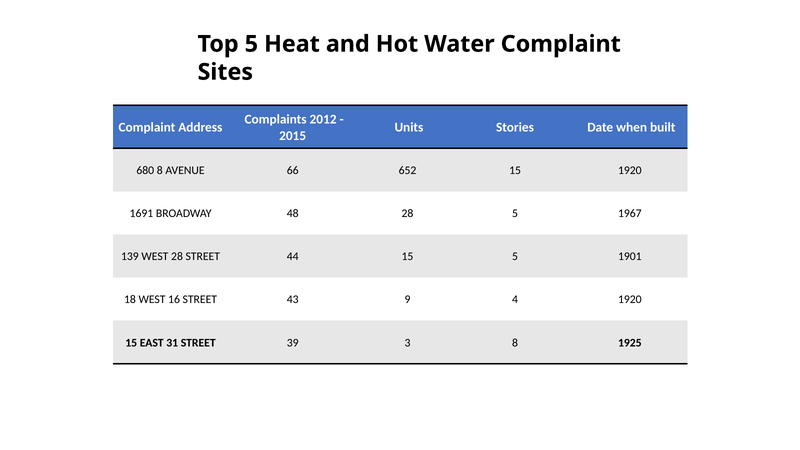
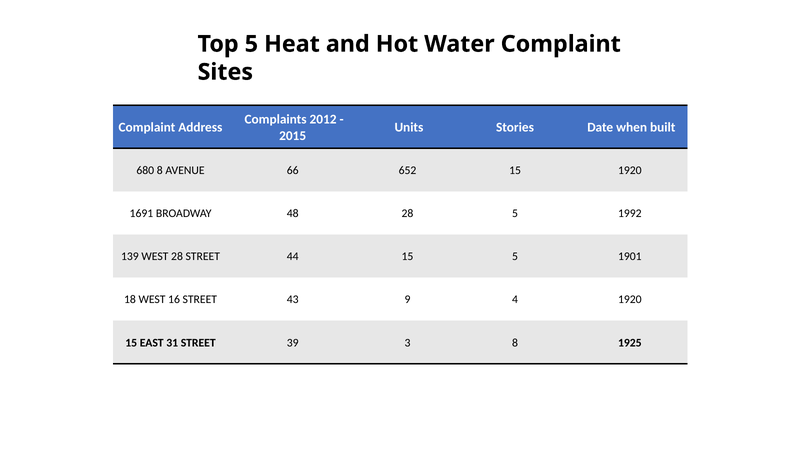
1967: 1967 -> 1992 (630, 214)
